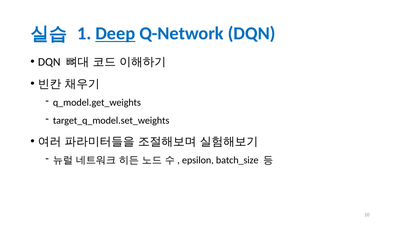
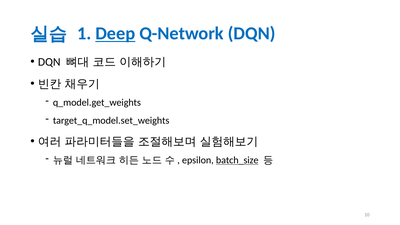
batch_size underline: none -> present (237, 160)
